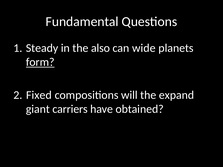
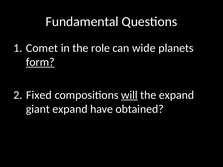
Steady: Steady -> Comet (42, 48)
also: also -> role (101, 48)
will underline: none -> present (129, 95)
giant carriers: carriers -> expand (70, 109)
